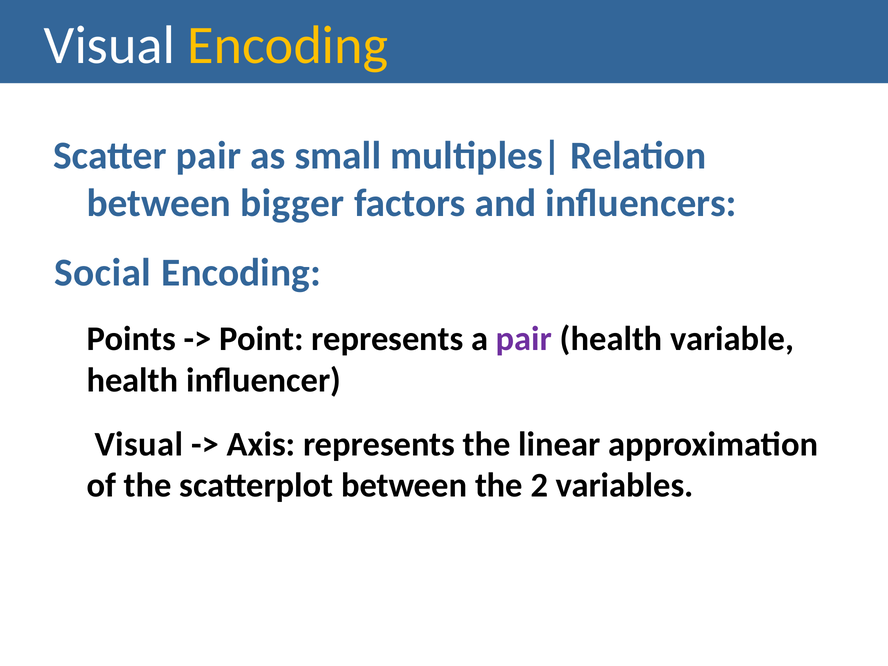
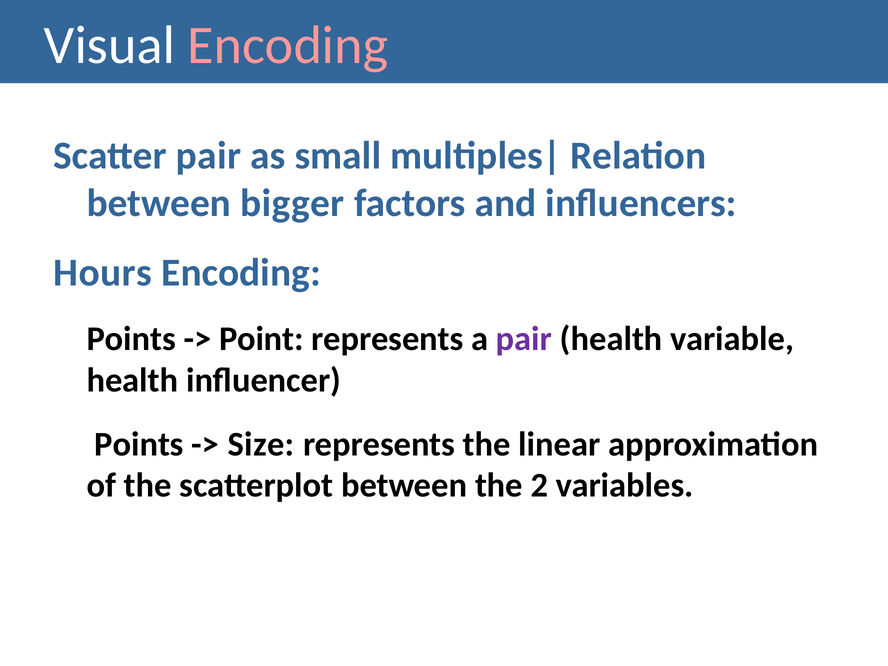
Encoding colour: yellow -> pink (288, 45)
Social: Social -> Hours (103, 273)
Visual: Visual -> Points (139, 444)
Axis: Axis -> Size (261, 444)
